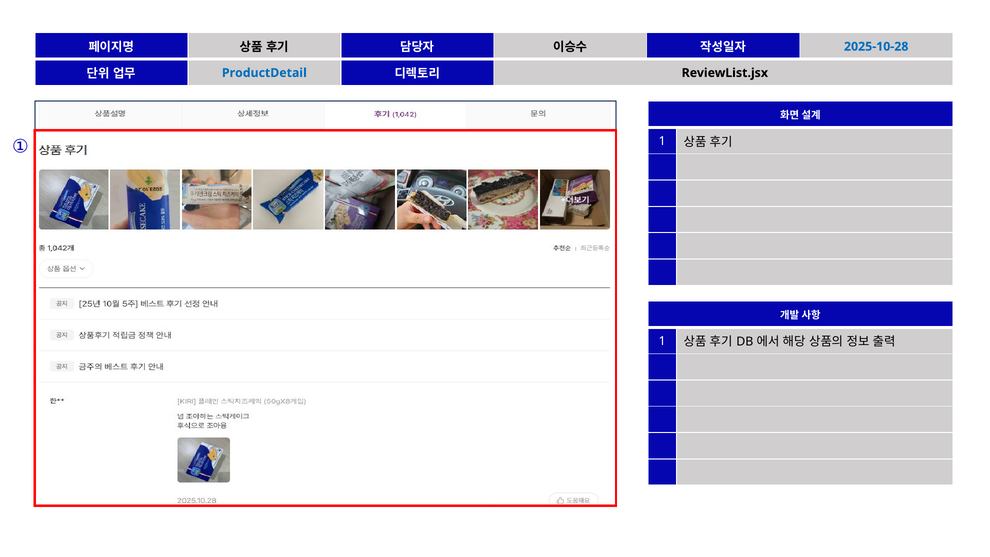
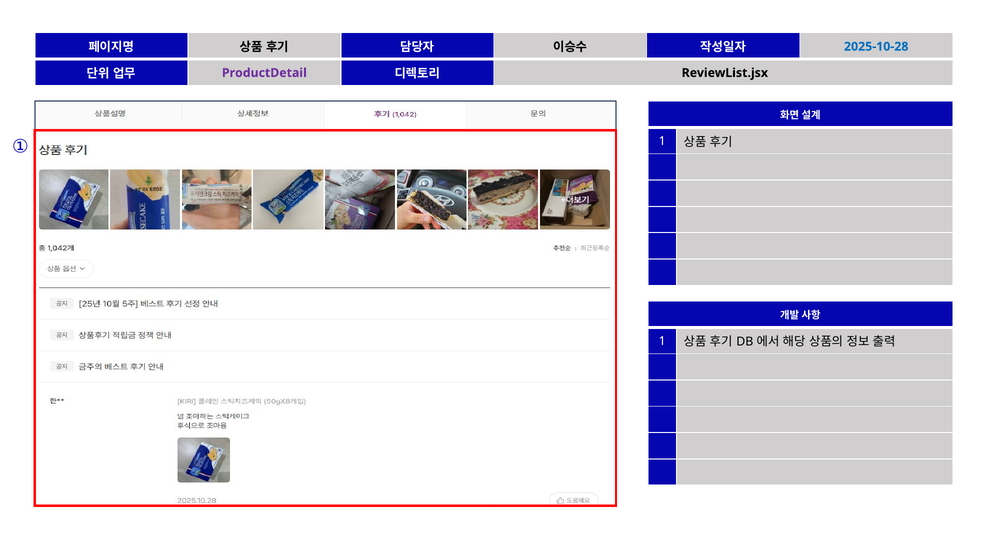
ProductDetail colour: blue -> purple (264, 73)
